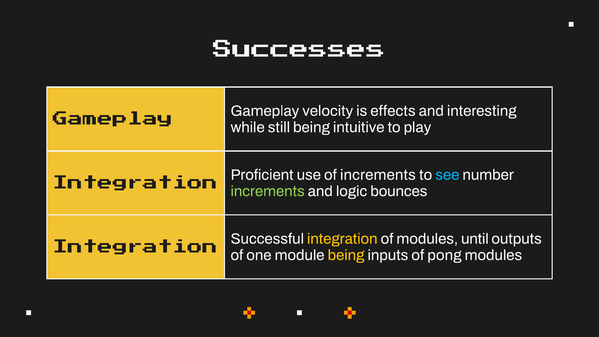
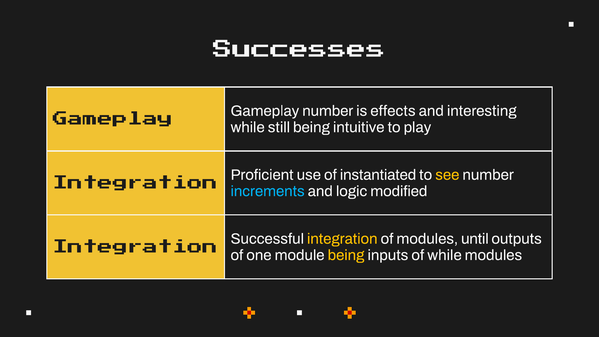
Gameplay velocity: velocity -> number (328, 111)
of increments: increments -> instantiated (378, 175)
see colour: light blue -> yellow (447, 175)
increments colour: light green -> light blue (268, 191)
bounces: bounces -> modified (399, 191)
of pong: pong -> while (444, 255)
